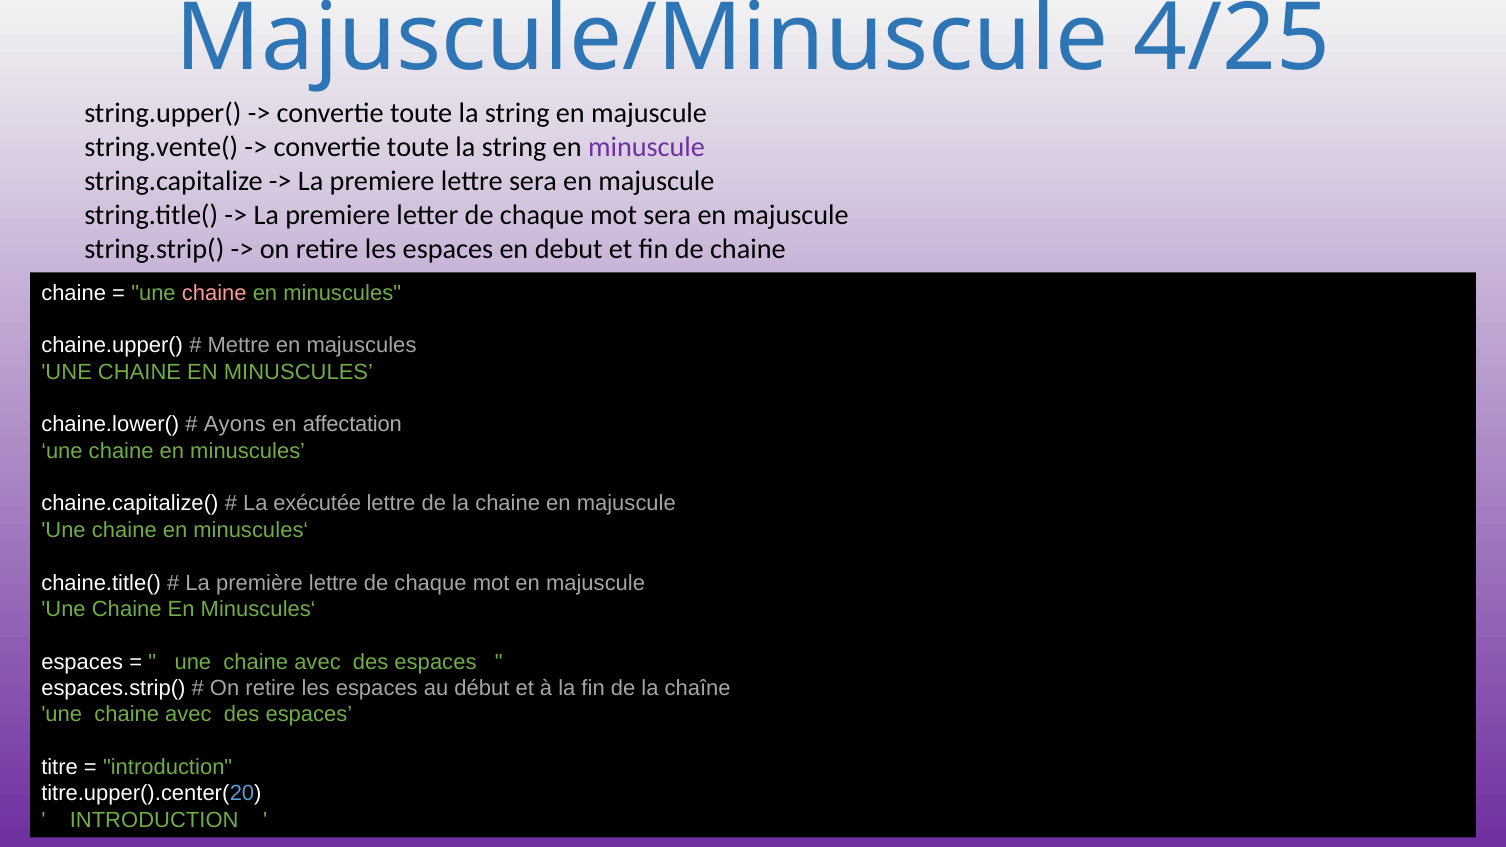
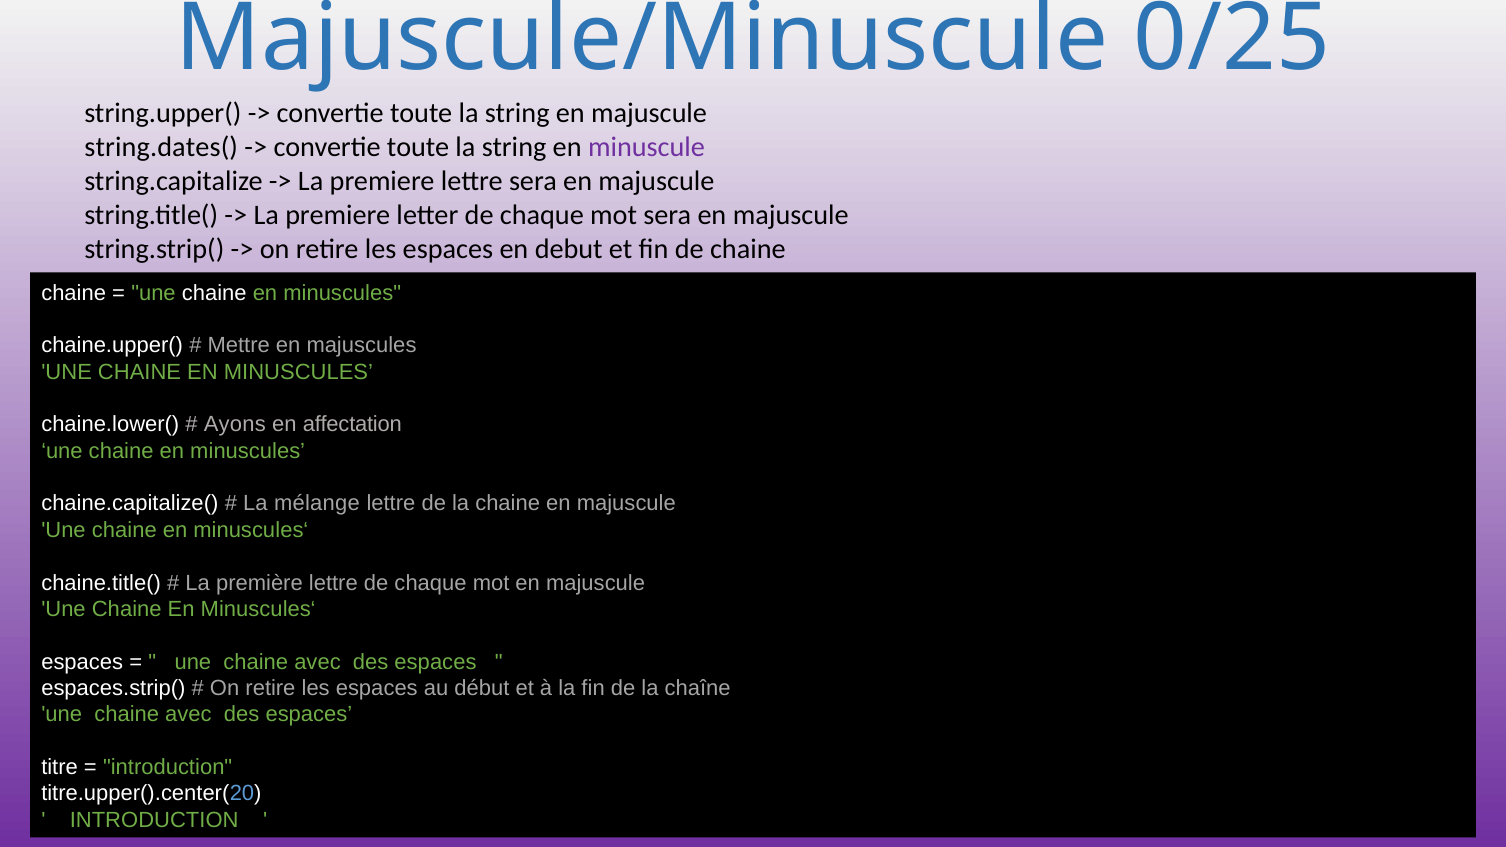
4/25: 4/25 -> 0/25 (1232, 39)
string.vente(: string.vente( -> string.dates( (161, 147)
chaine colour: pink -> white (214, 293)
exécutée: exécutée -> mélange (317, 504)
